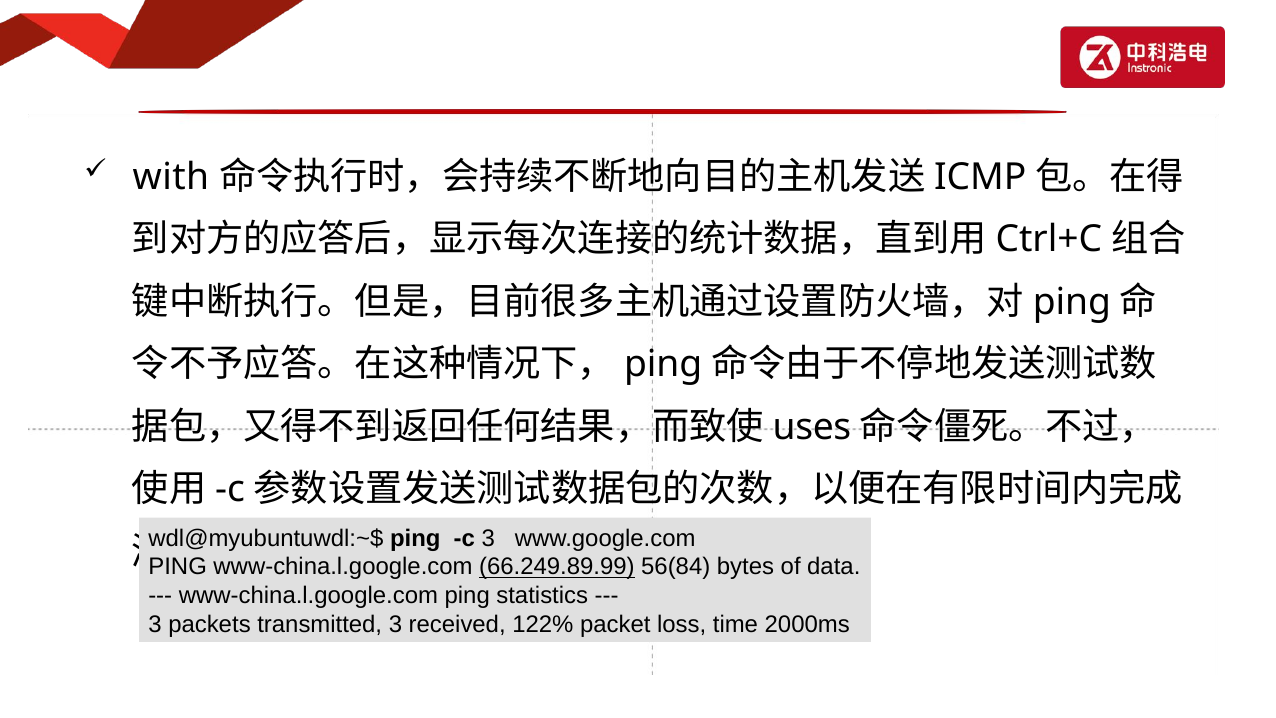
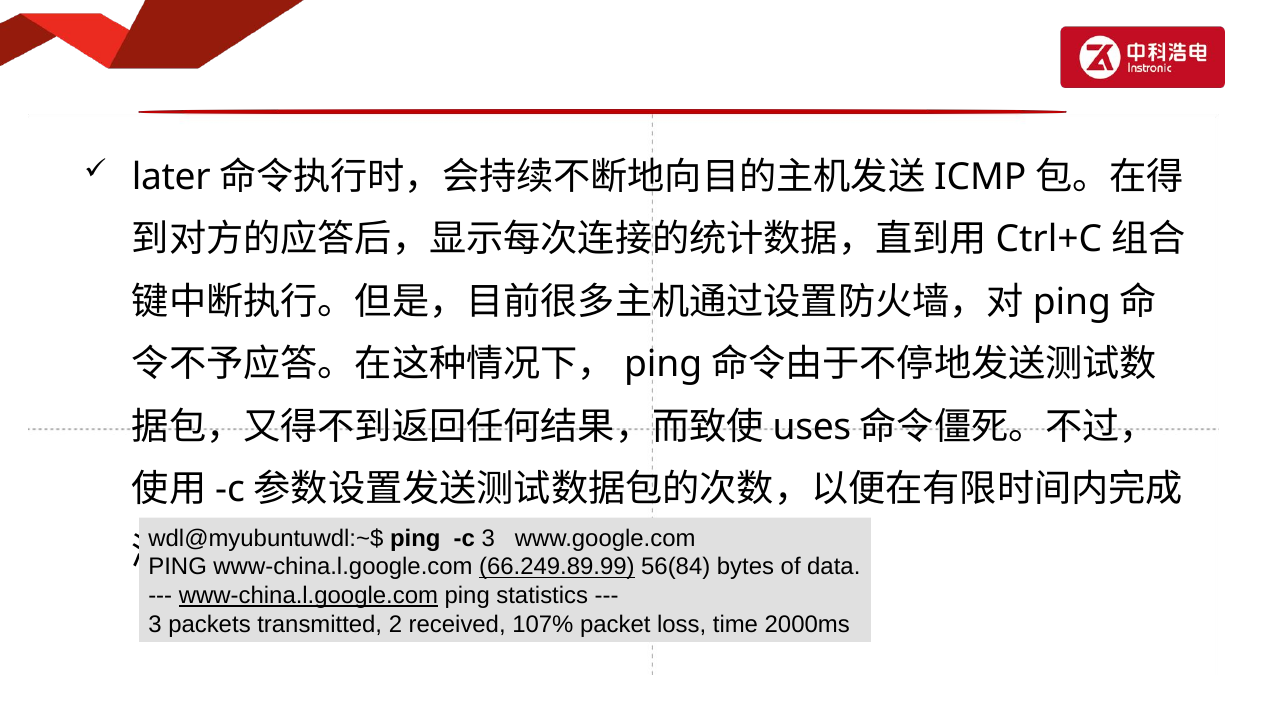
with: with -> later (171, 177)
www-china.l.google.com underline: none -> present (308, 595)
transmitted 3: 3 -> 2 (395, 624)
122%: 122% -> 107% (543, 624)
